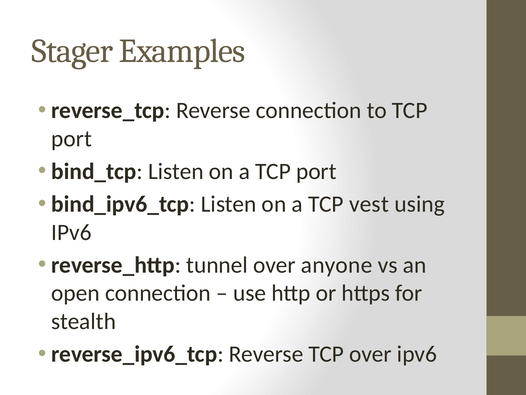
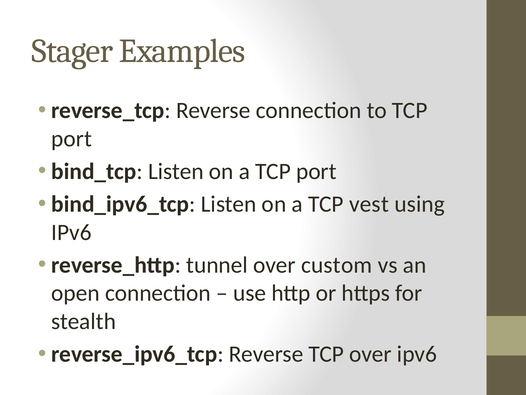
anyone: anyone -> custom (337, 265)
